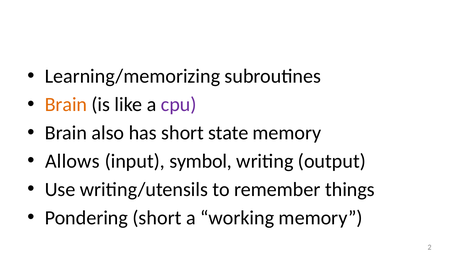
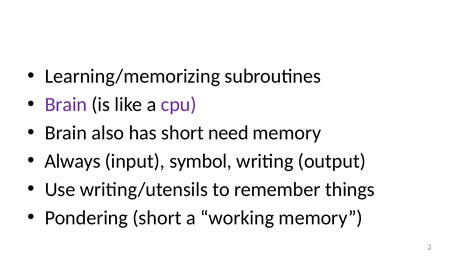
Brain colour: orange -> purple (66, 104)
state: state -> need (228, 132)
Allows: Allows -> Always (73, 161)
